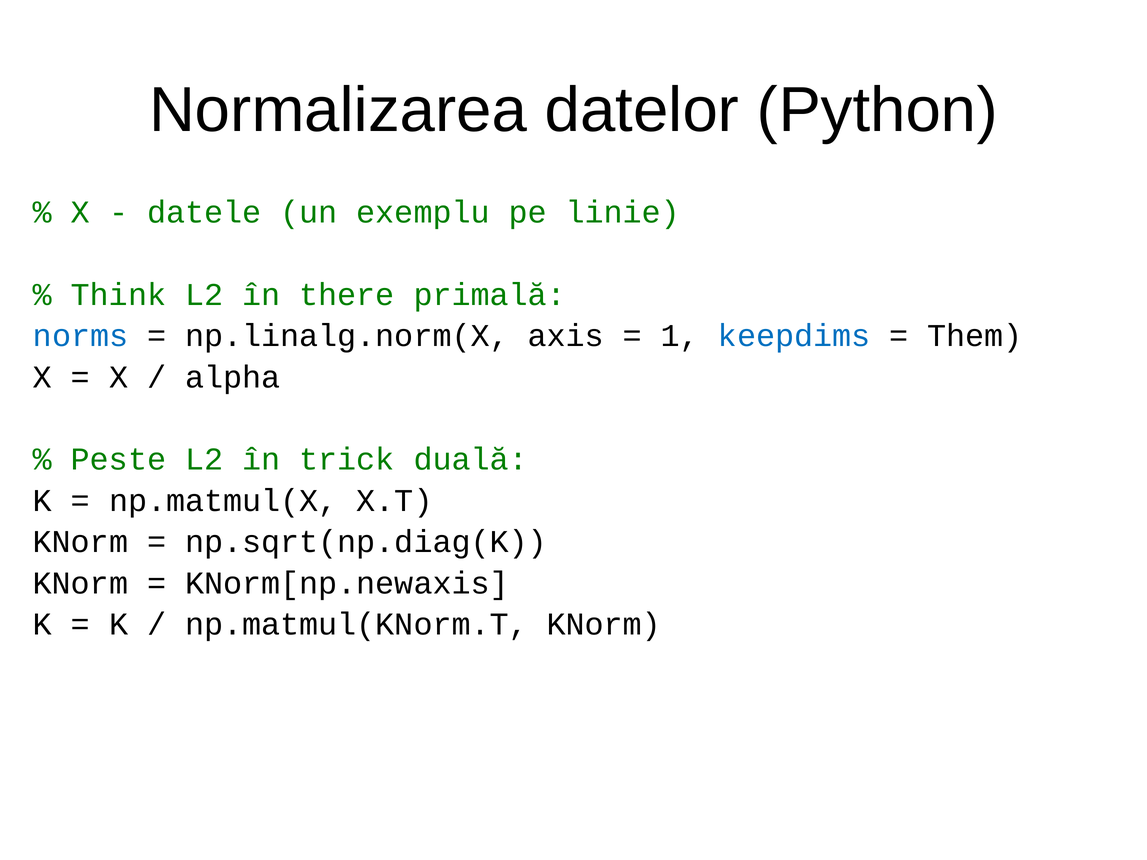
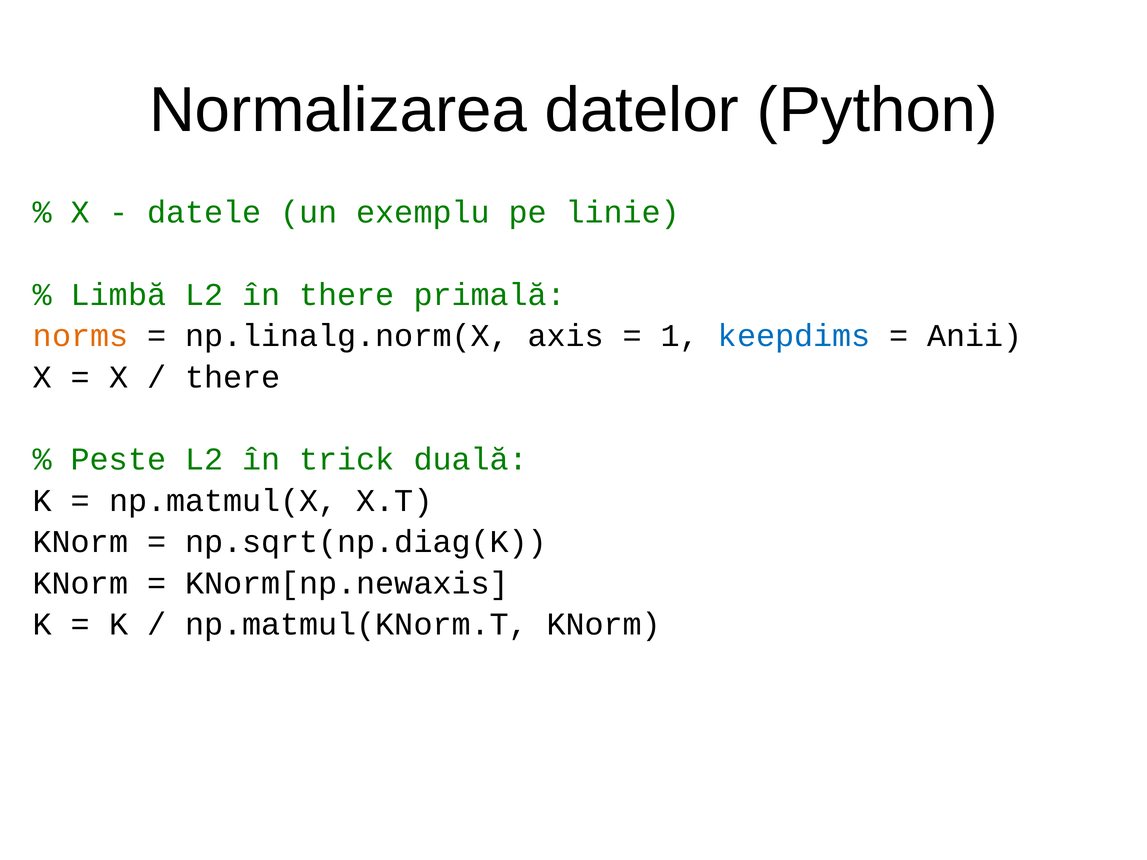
Think: Think -> Limbă (119, 295)
norms colour: blue -> orange (81, 336)
Them: Them -> Anii (975, 336)
alpha: alpha -> there (233, 377)
